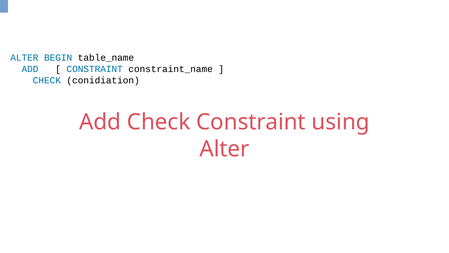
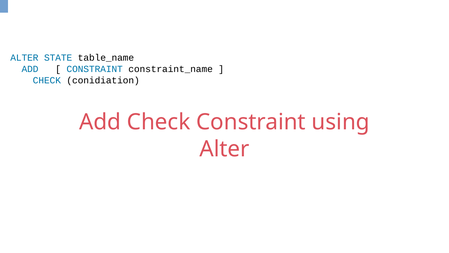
BEGIN: BEGIN -> STATE (58, 58)
